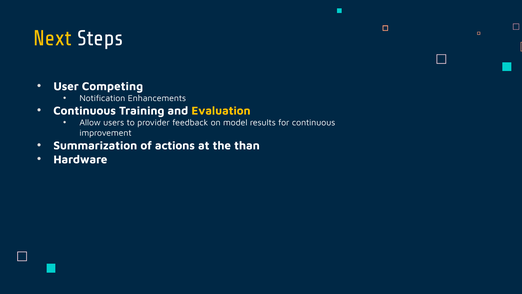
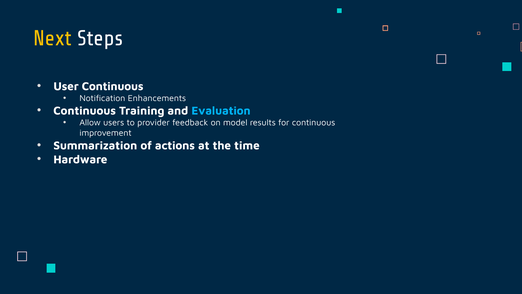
User Competing: Competing -> Continuous (113, 86)
Evaluation colour: yellow -> light blue (221, 111)
than: than -> time (247, 145)
